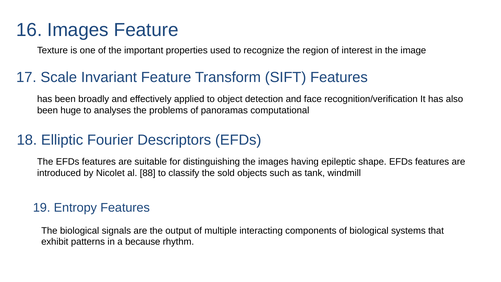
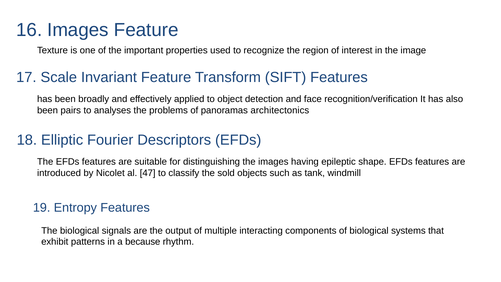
huge: huge -> pairs (71, 110)
computational: computational -> architectonics (280, 110)
88: 88 -> 47 (148, 173)
